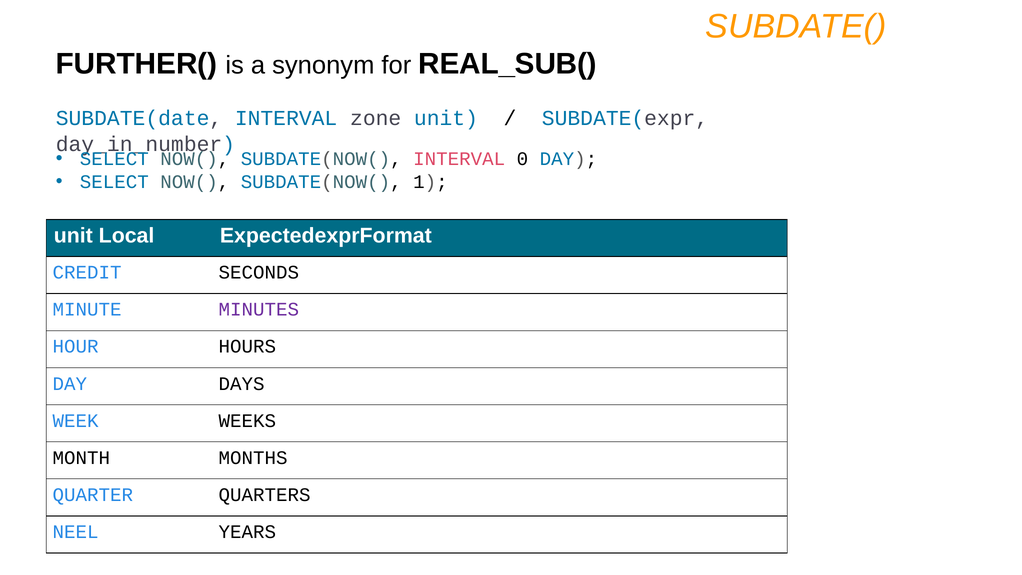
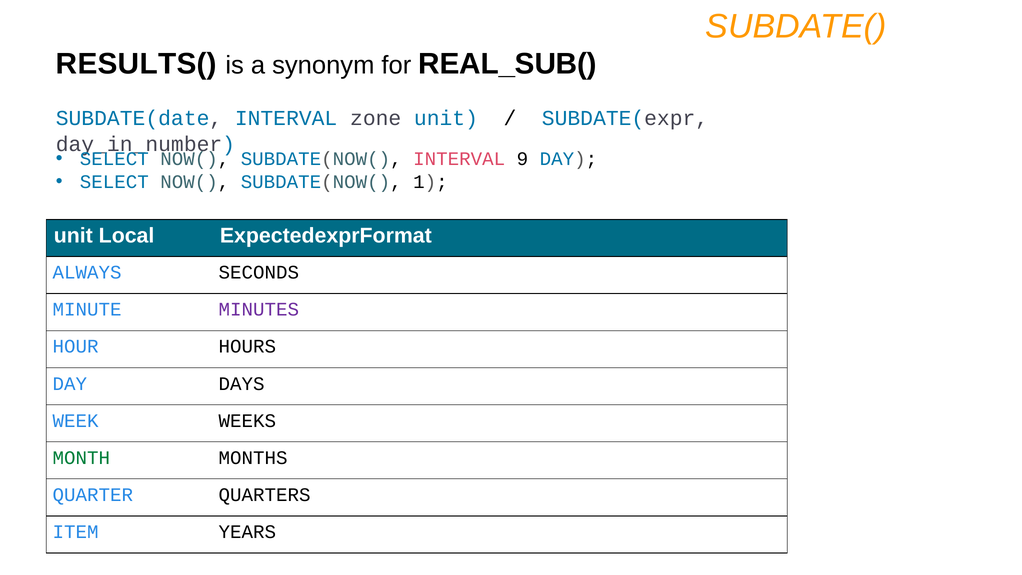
FURTHER(: FURTHER( -> RESULTS( (136, 64)
0: 0 -> 9 (522, 159)
CREDIT: CREDIT -> ALWAYS (87, 272)
MONTH colour: black -> green (81, 458)
NEEL: NEEL -> ITEM (76, 532)
